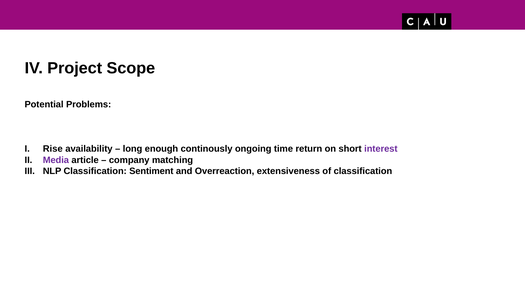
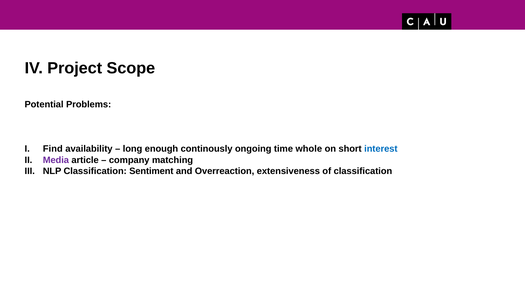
Rise: Rise -> Find (53, 149)
return: return -> whole (309, 149)
interest colour: purple -> blue (381, 149)
